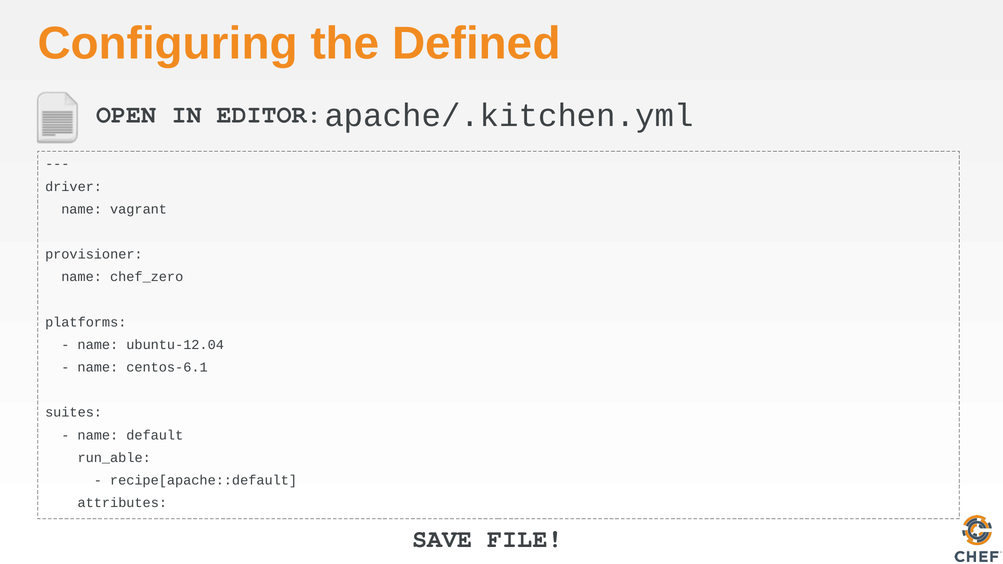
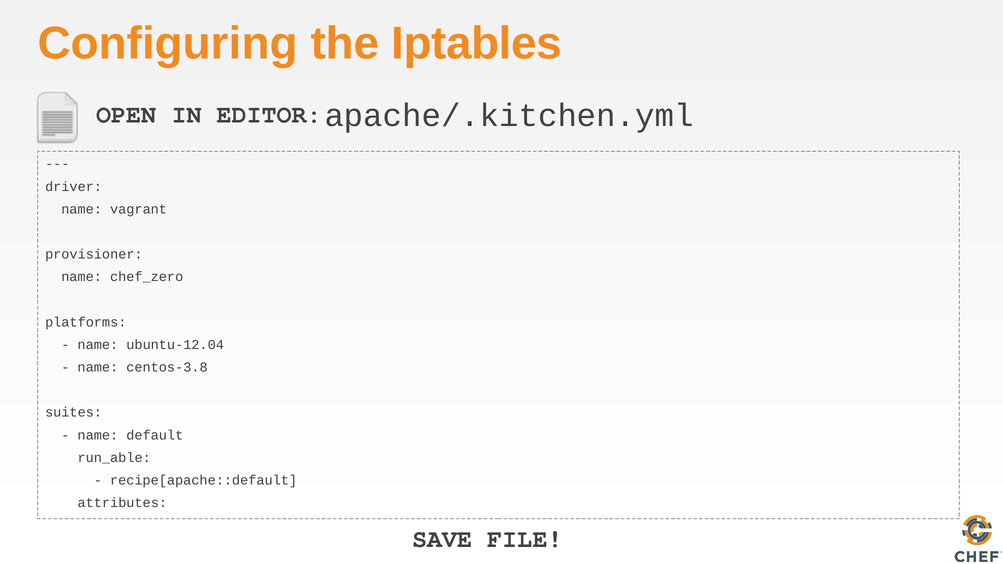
Defined: Defined -> Iptables (477, 43)
centos-6.1: centos-6.1 -> centos-3.8 (167, 367)
